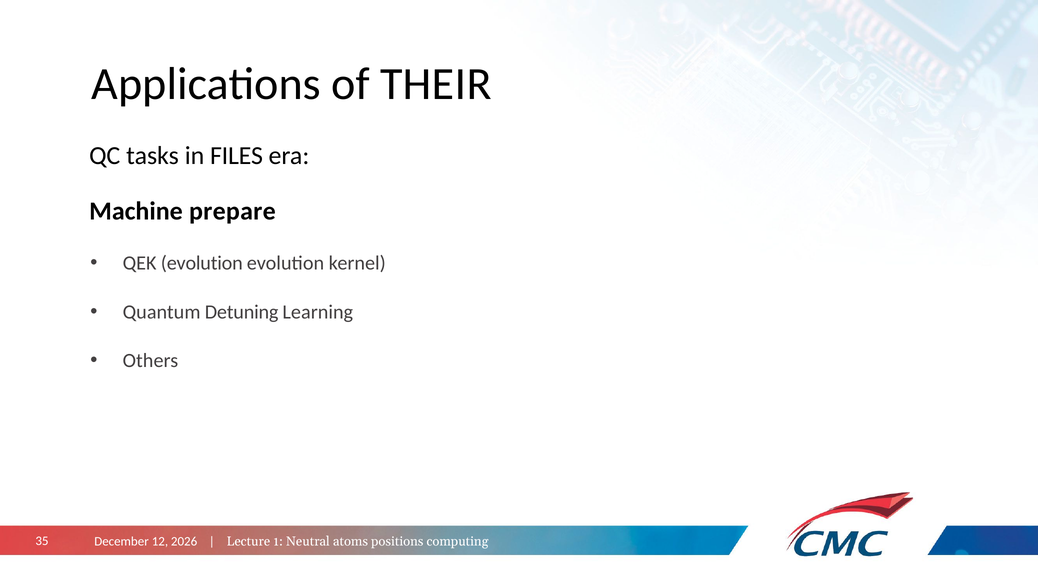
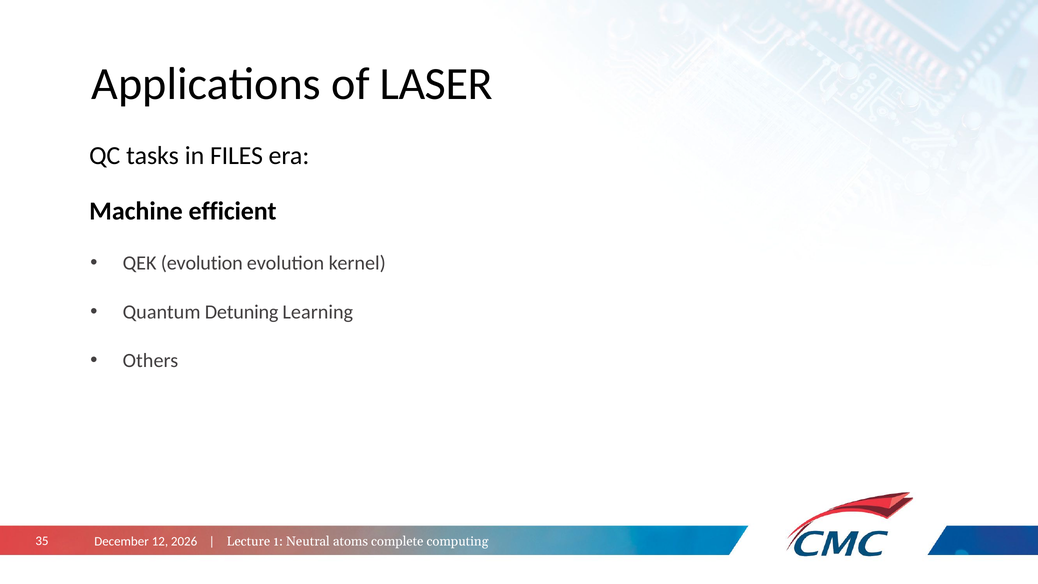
THEIR: THEIR -> LASER (436, 84)
prepare: prepare -> efficient (233, 211)
positions: positions -> complete (397, 542)
